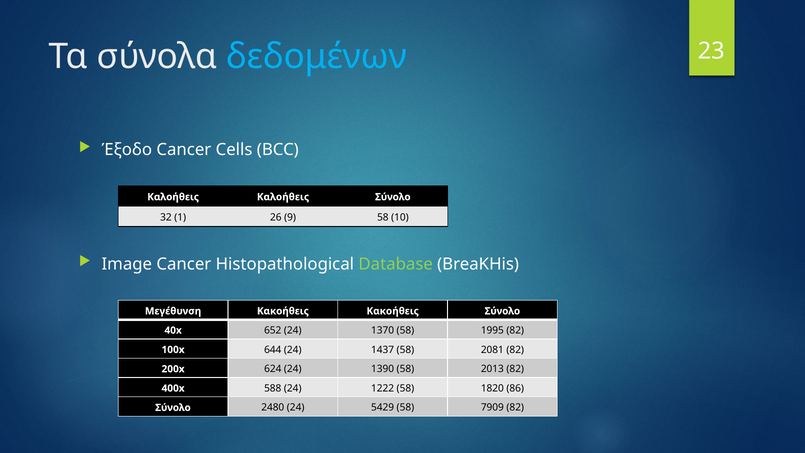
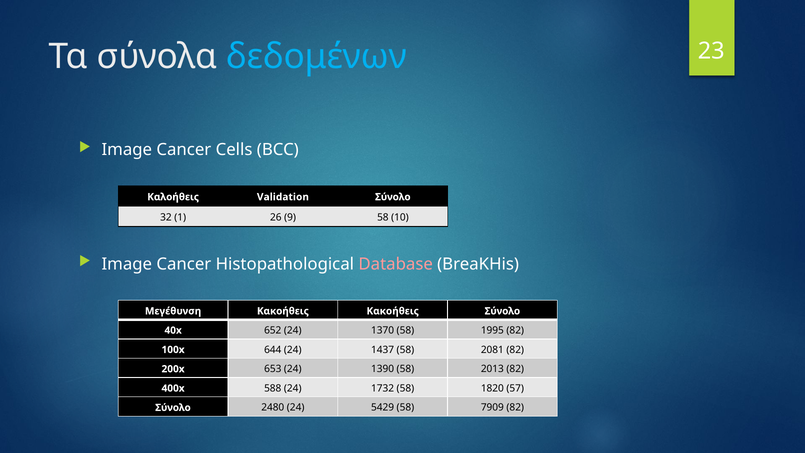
Έξοδο: Έξοδο -> Image (127, 150)
Καλοήθεις Καλοήθεις: Καλοήθεις -> Validation (283, 197)
Database colour: light green -> pink (396, 264)
624: 624 -> 653 (273, 369)
1222: 1222 -> 1732 (383, 388)
86: 86 -> 57 (515, 388)
